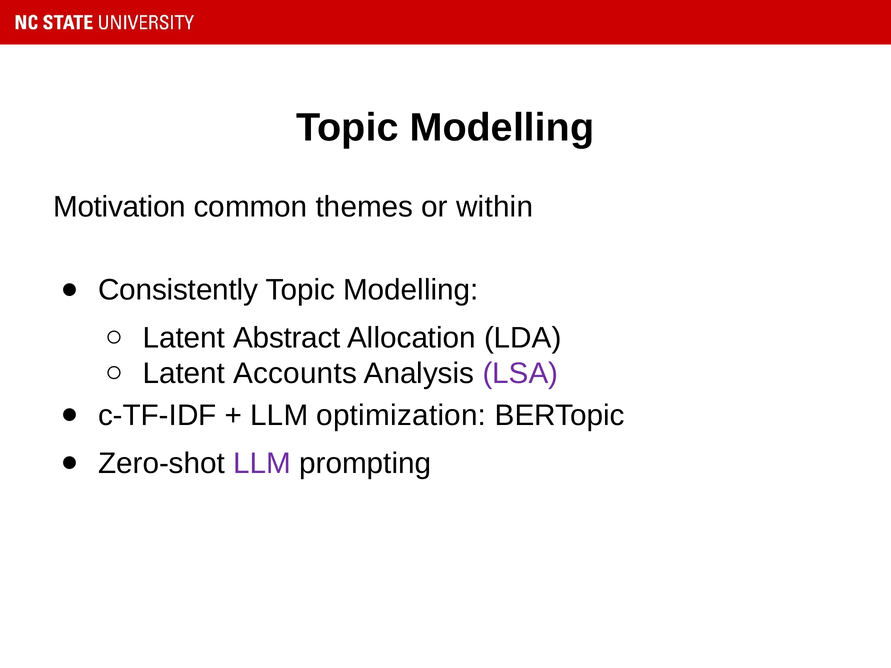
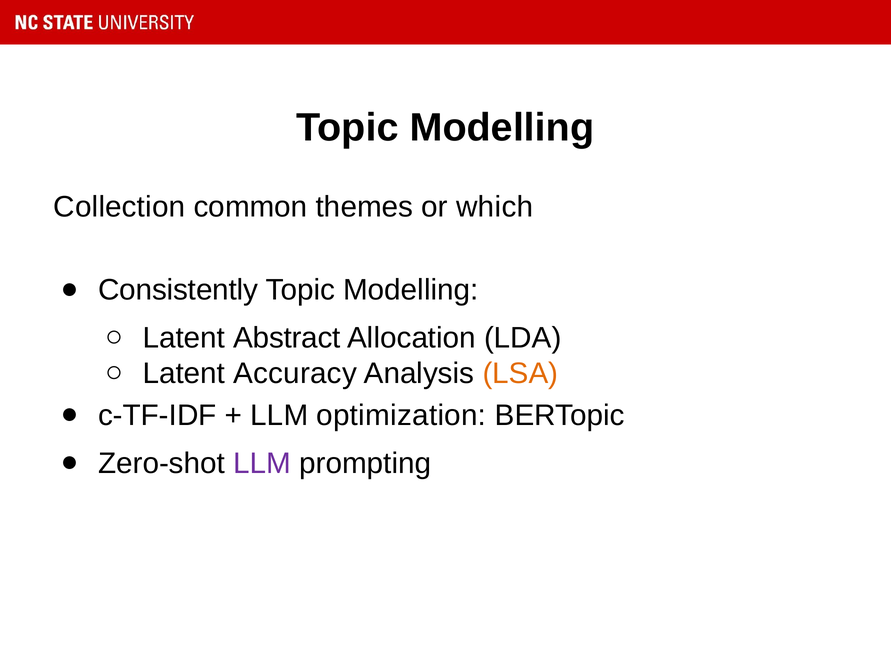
Motivation: Motivation -> Collection (119, 207)
within: within -> which (495, 207)
Accounts: Accounts -> Accuracy (295, 374)
LSA colour: purple -> orange (520, 374)
